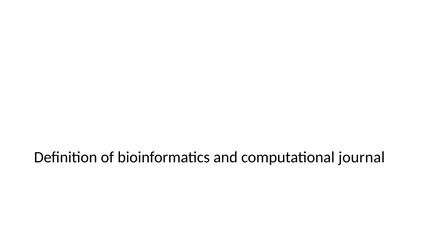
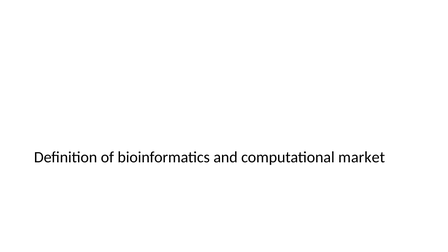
journal: journal -> market (362, 157)
